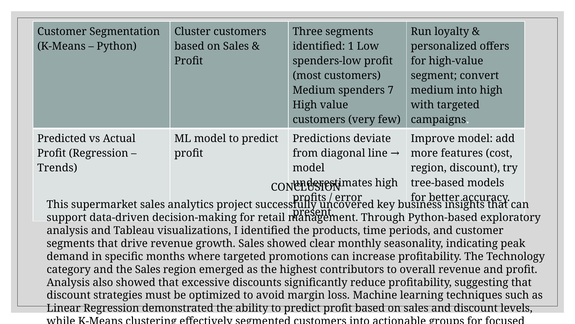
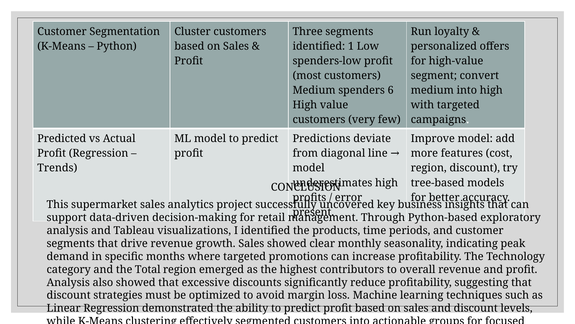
7: 7 -> 6 (391, 90)
the Sales: Sales -> Total (148, 269)
